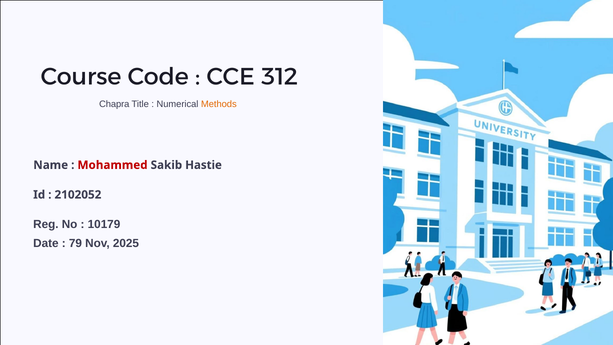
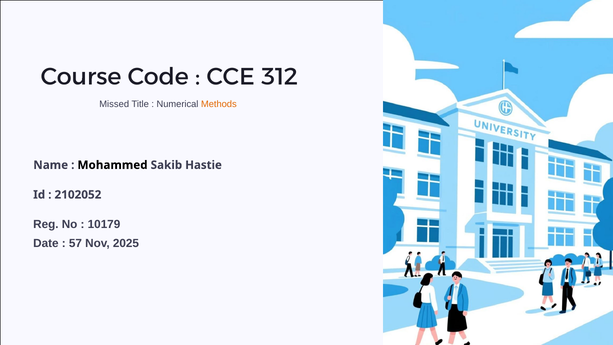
Chapra: Chapra -> Missed (114, 104)
Mohammed colour: red -> black (113, 165)
79: 79 -> 57 (75, 243)
